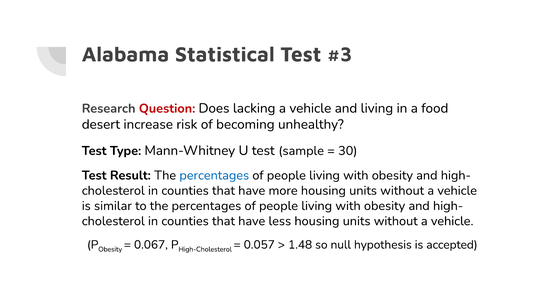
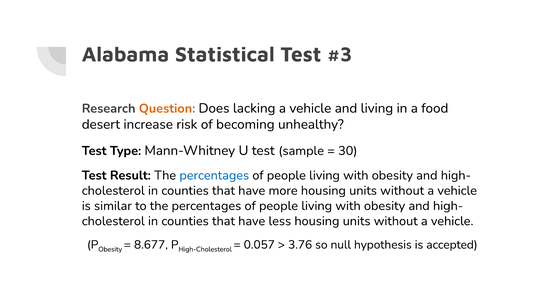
Question colour: red -> orange (167, 108)
0.067: 0.067 -> 8.677 (151, 244)
1.48: 1.48 -> 3.76 (300, 244)
